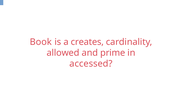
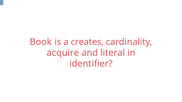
allowed: allowed -> acquire (63, 53)
prime: prime -> literal (113, 53)
accessed: accessed -> identifier (91, 64)
